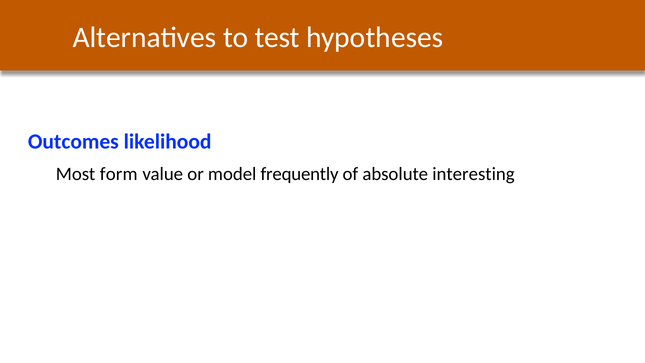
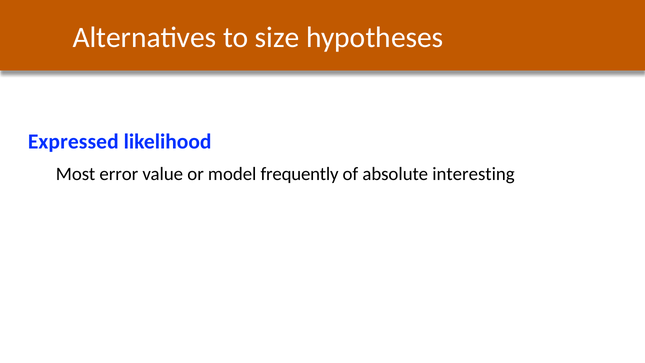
test: test -> size (277, 37)
Outcomes: Outcomes -> Expressed (73, 142)
form: form -> error (119, 174)
